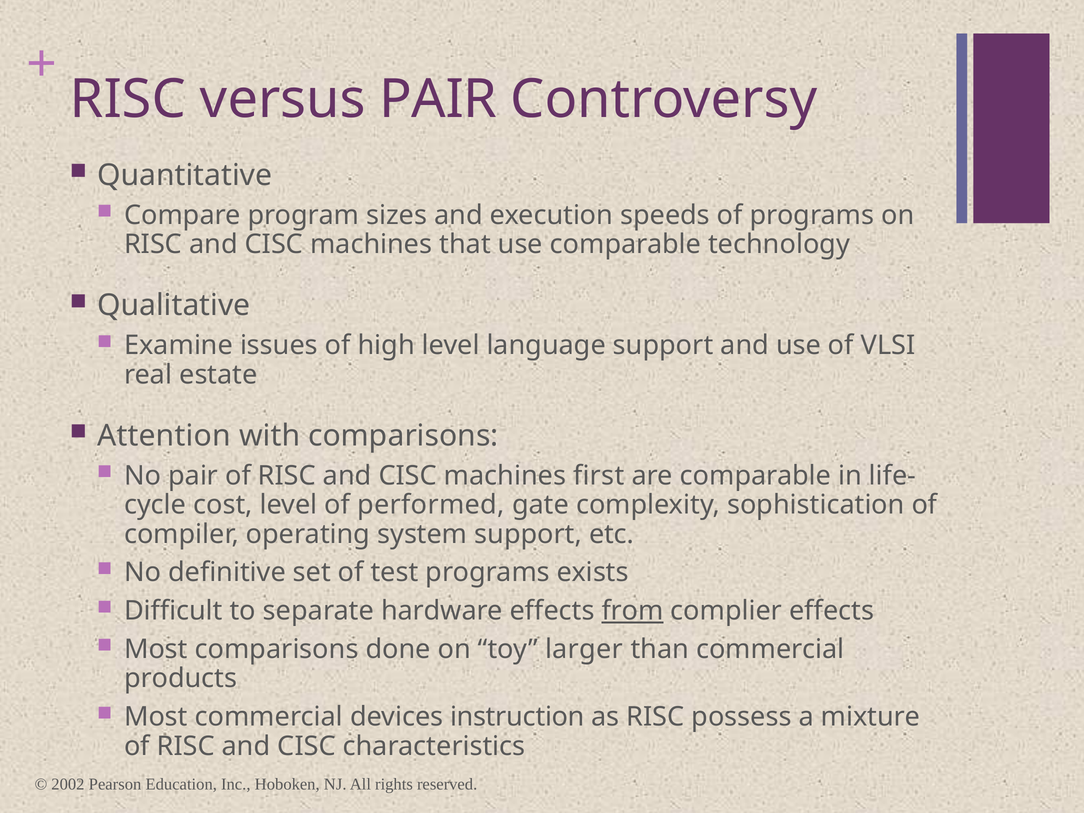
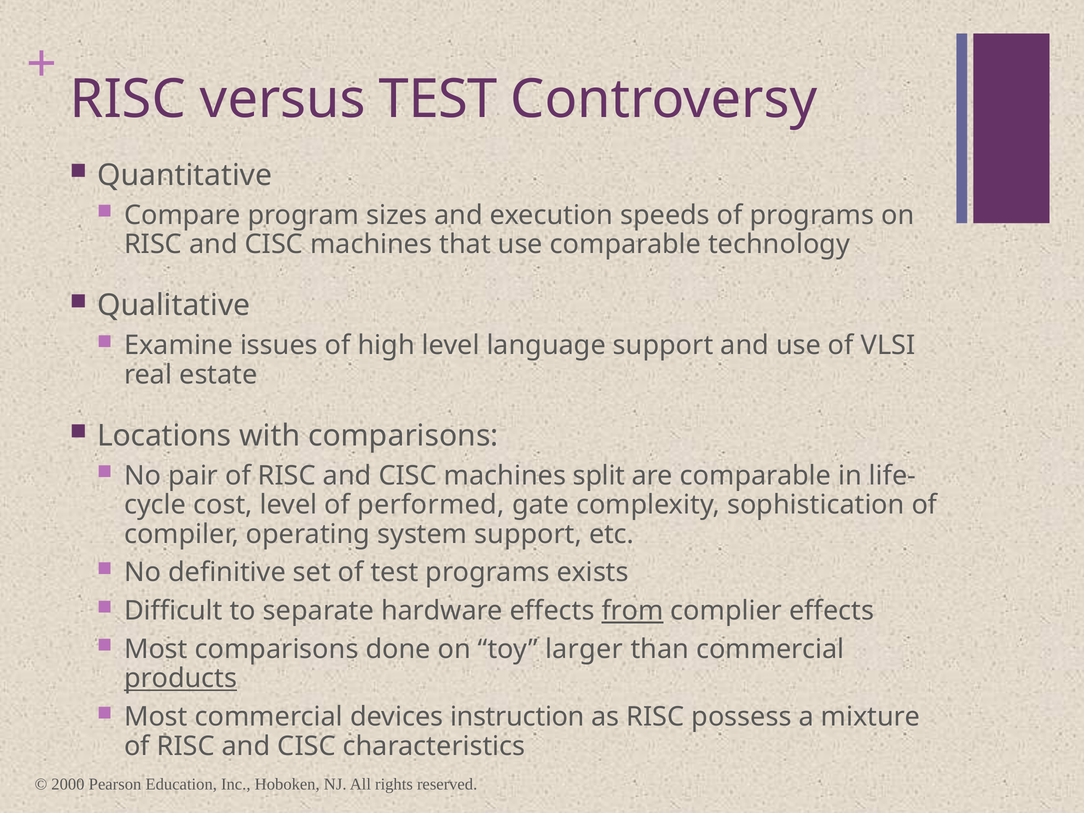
versus PAIR: PAIR -> TEST (438, 99)
Attention: Attention -> Locations (164, 436)
first: first -> split (599, 476)
products underline: none -> present (181, 678)
2002: 2002 -> 2000 (68, 784)
